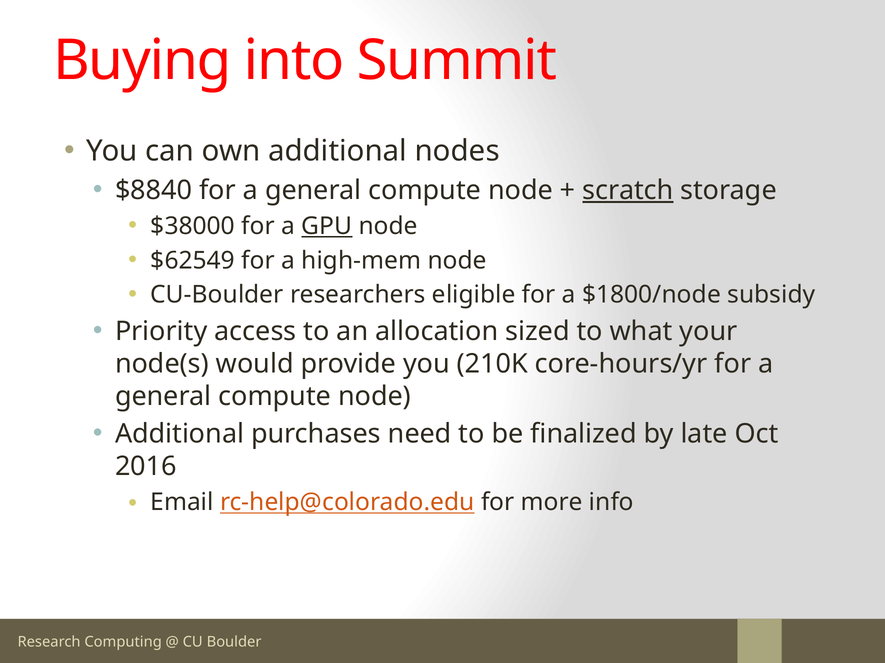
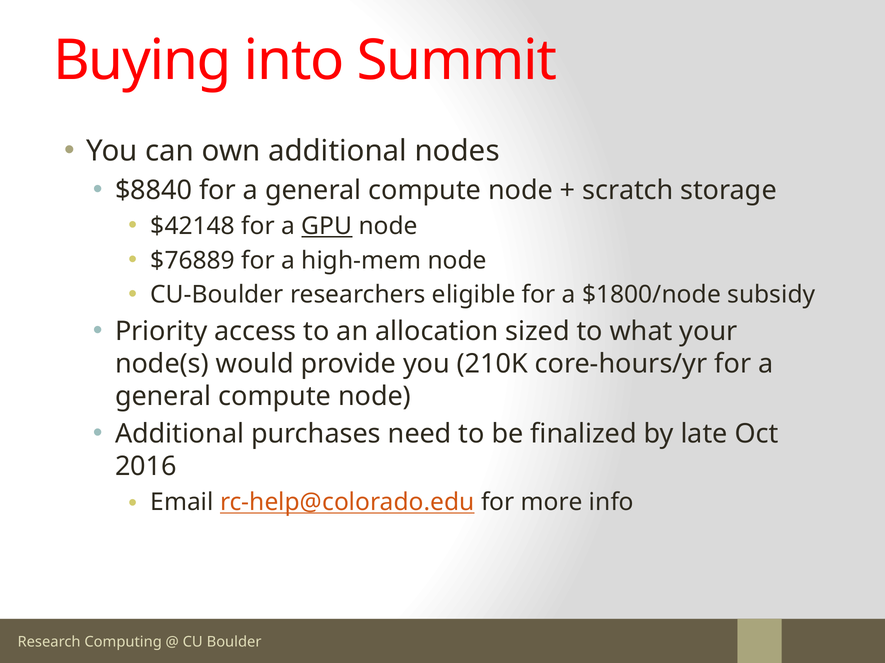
scratch underline: present -> none (628, 191)
$38000: $38000 -> $42148 (193, 226)
$62549: $62549 -> $76889 (193, 261)
